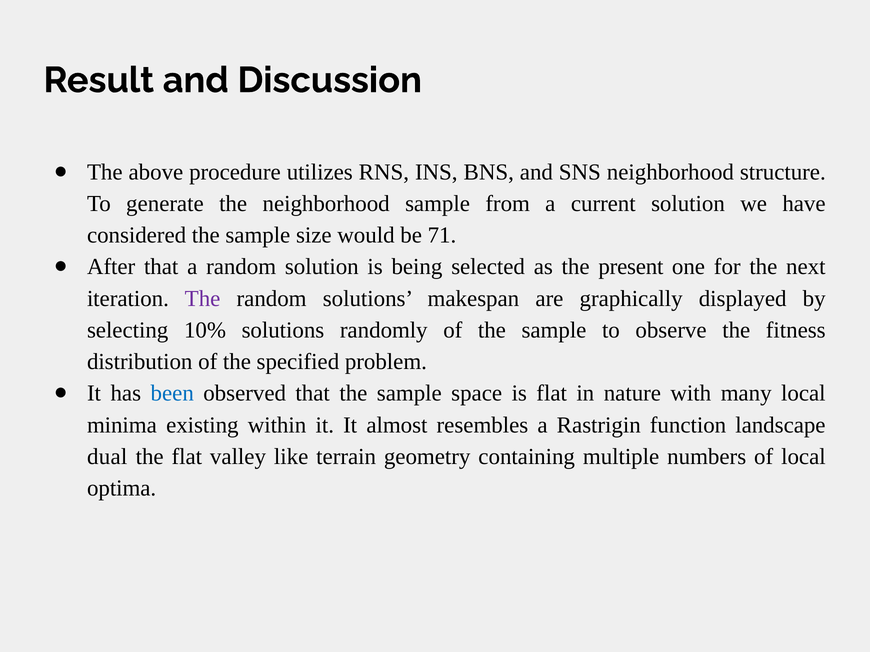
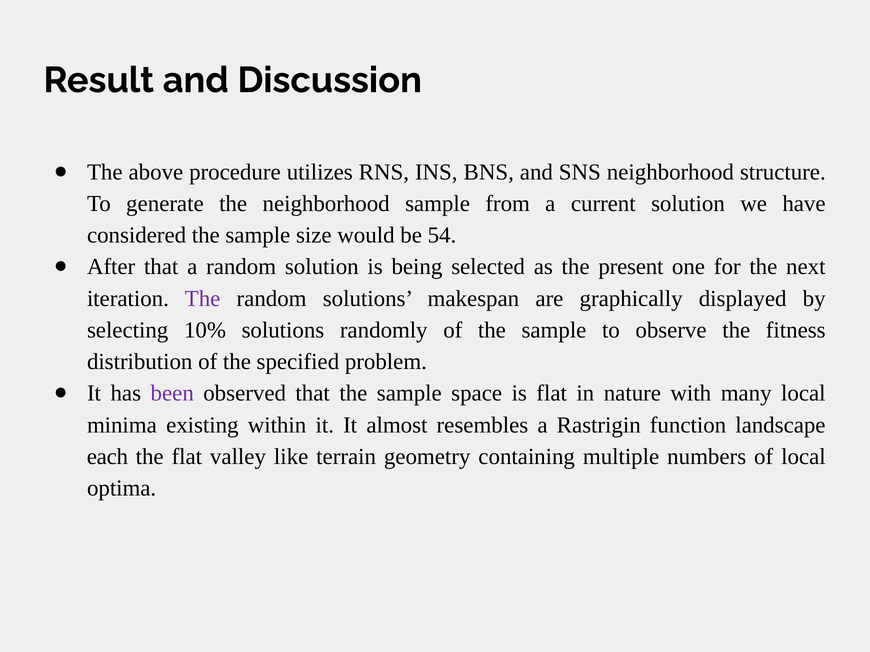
71: 71 -> 54 (442, 235)
been colour: blue -> purple (172, 394)
dual: dual -> each (107, 457)
